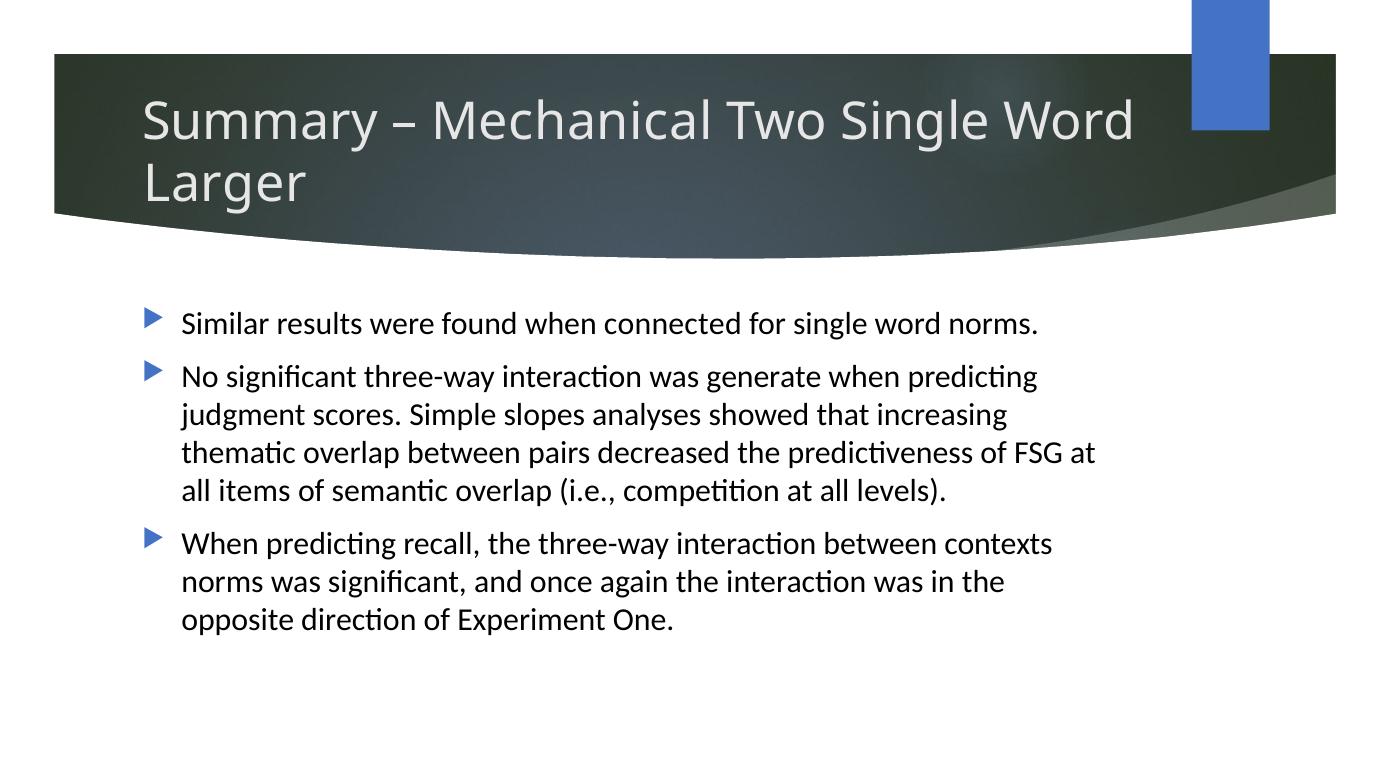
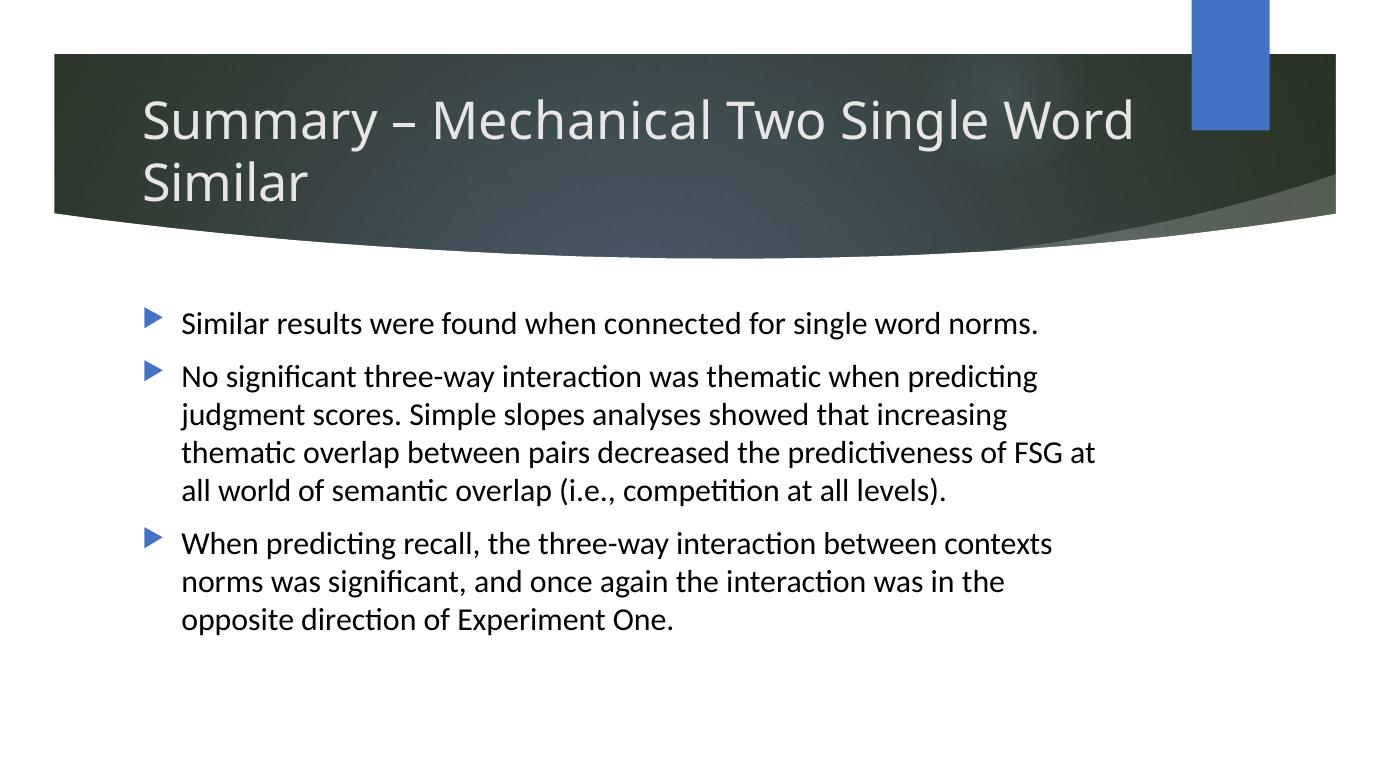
Larger: Larger -> Similar (226, 185)
was generate: generate -> thematic (764, 376)
items: items -> world (255, 491)
